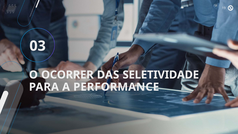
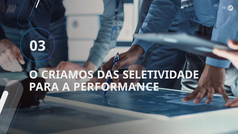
OCORRER: OCORRER -> CRIAMOS (67, 75)
